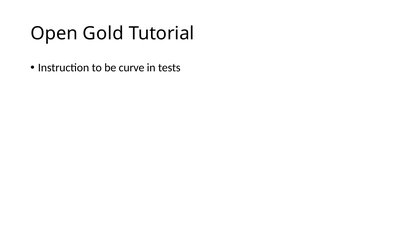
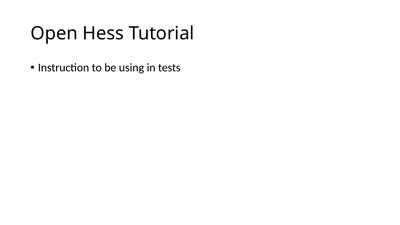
Gold: Gold -> Hess (103, 34)
curve: curve -> using (131, 68)
